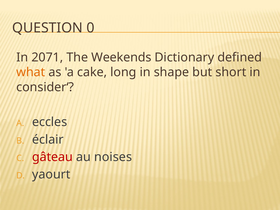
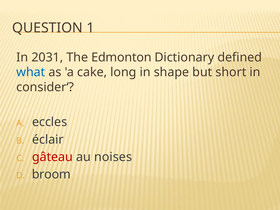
0: 0 -> 1 (90, 28)
2071: 2071 -> 2031 (47, 57)
Weekends: Weekends -> Edmonton (121, 57)
what colour: orange -> blue (31, 72)
yaourt: yaourt -> broom (51, 174)
